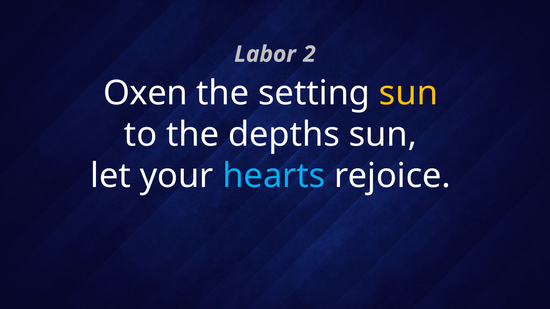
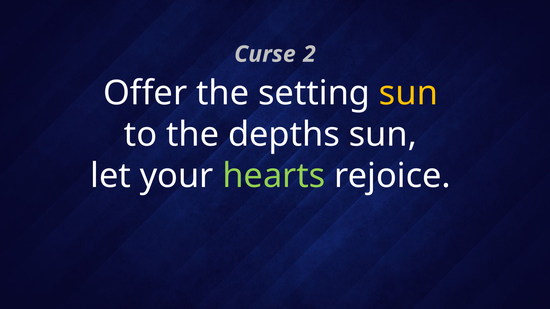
Labor: Labor -> Curse (265, 54)
Oxen: Oxen -> Offer (145, 93)
hearts colour: light blue -> light green (274, 176)
